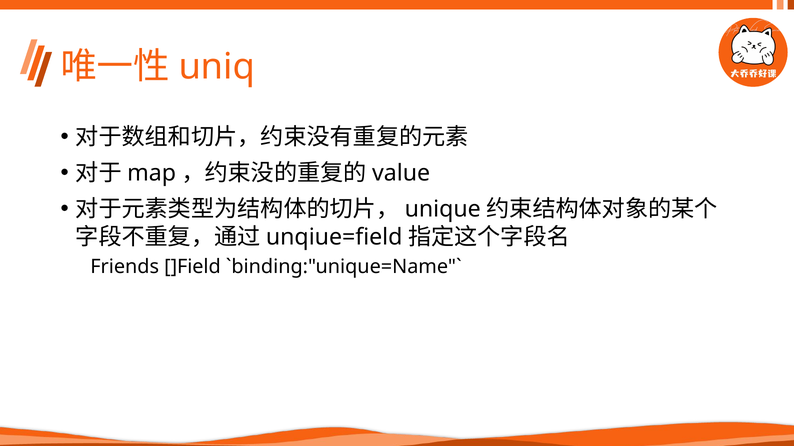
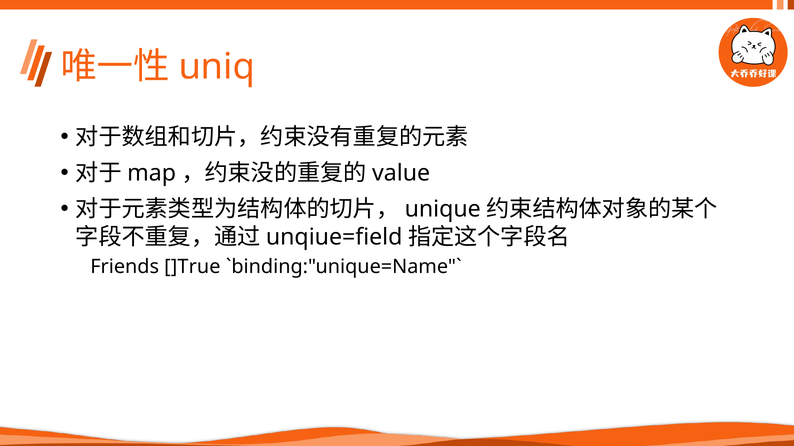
]Field: ]Field -> ]True (192, 267)
